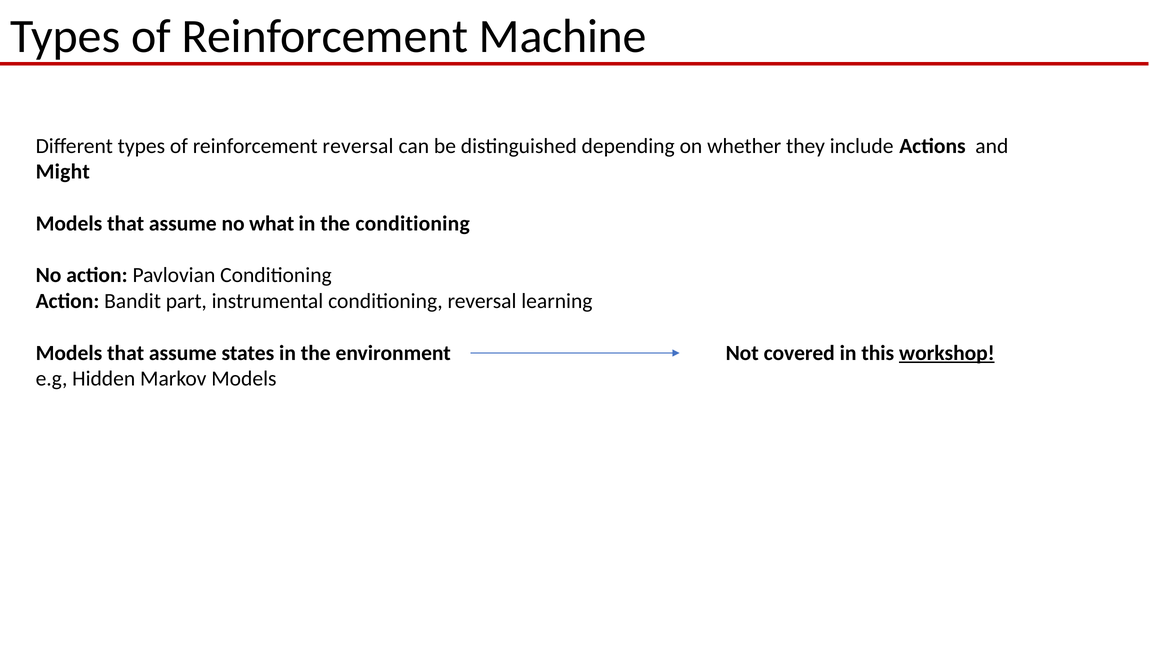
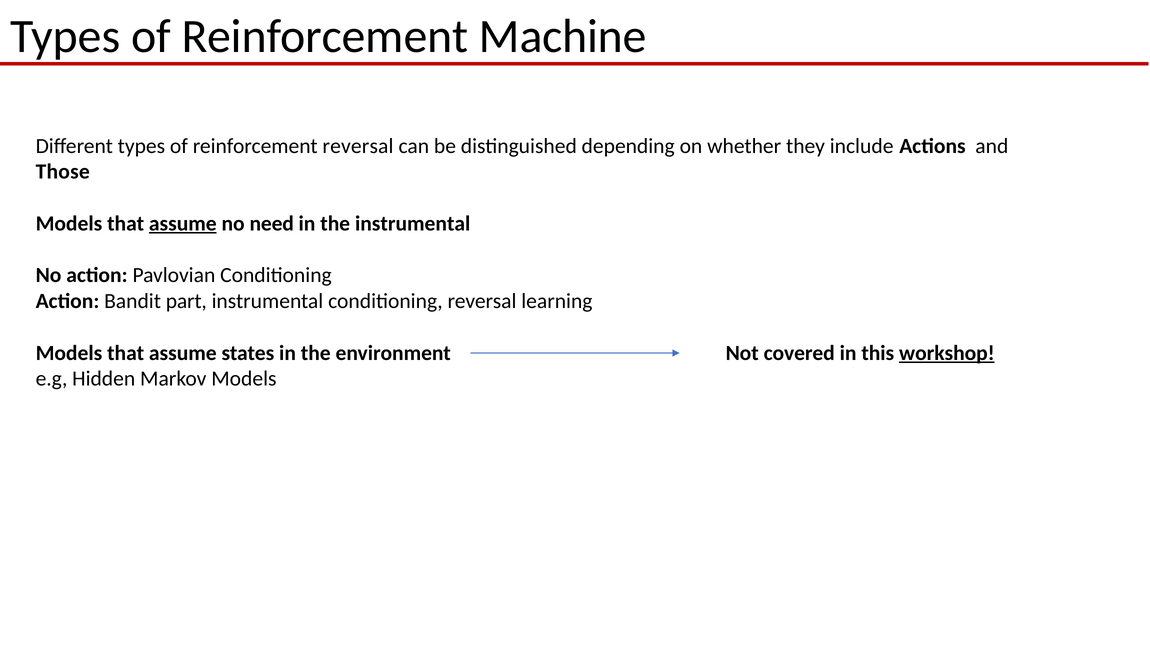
Might: Might -> Those (63, 172)
assume underline: none -> present (183, 224)
what: what -> need (272, 224)
the conditioning: conditioning -> instrumental (413, 224)
